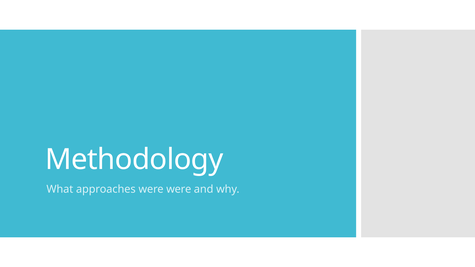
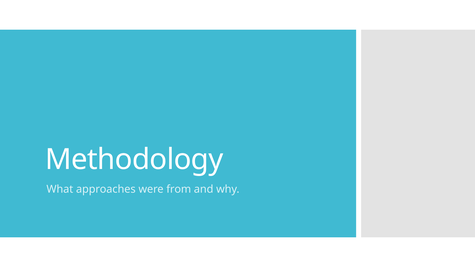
were were: were -> from (179, 190)
